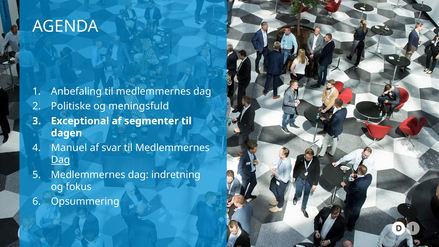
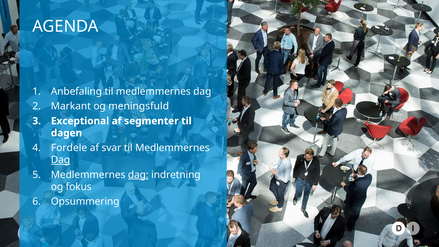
Politiske: Politiske -> Markant (71, 106)
Manuel: Manuel -> Fordele (69, 148)
dag underline: none -> present (138, 175)
